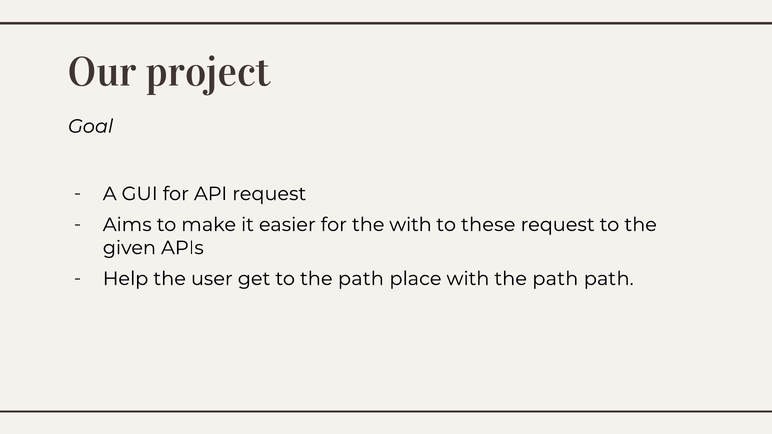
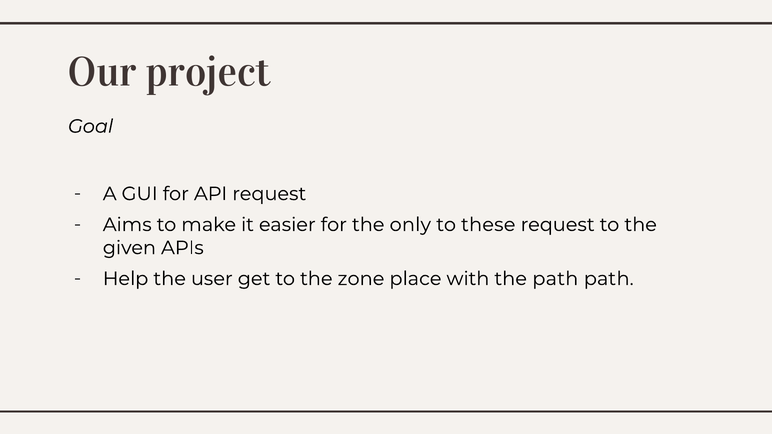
the with: with -> only (410, 225)
to the path: path -> zone (361, 279)
